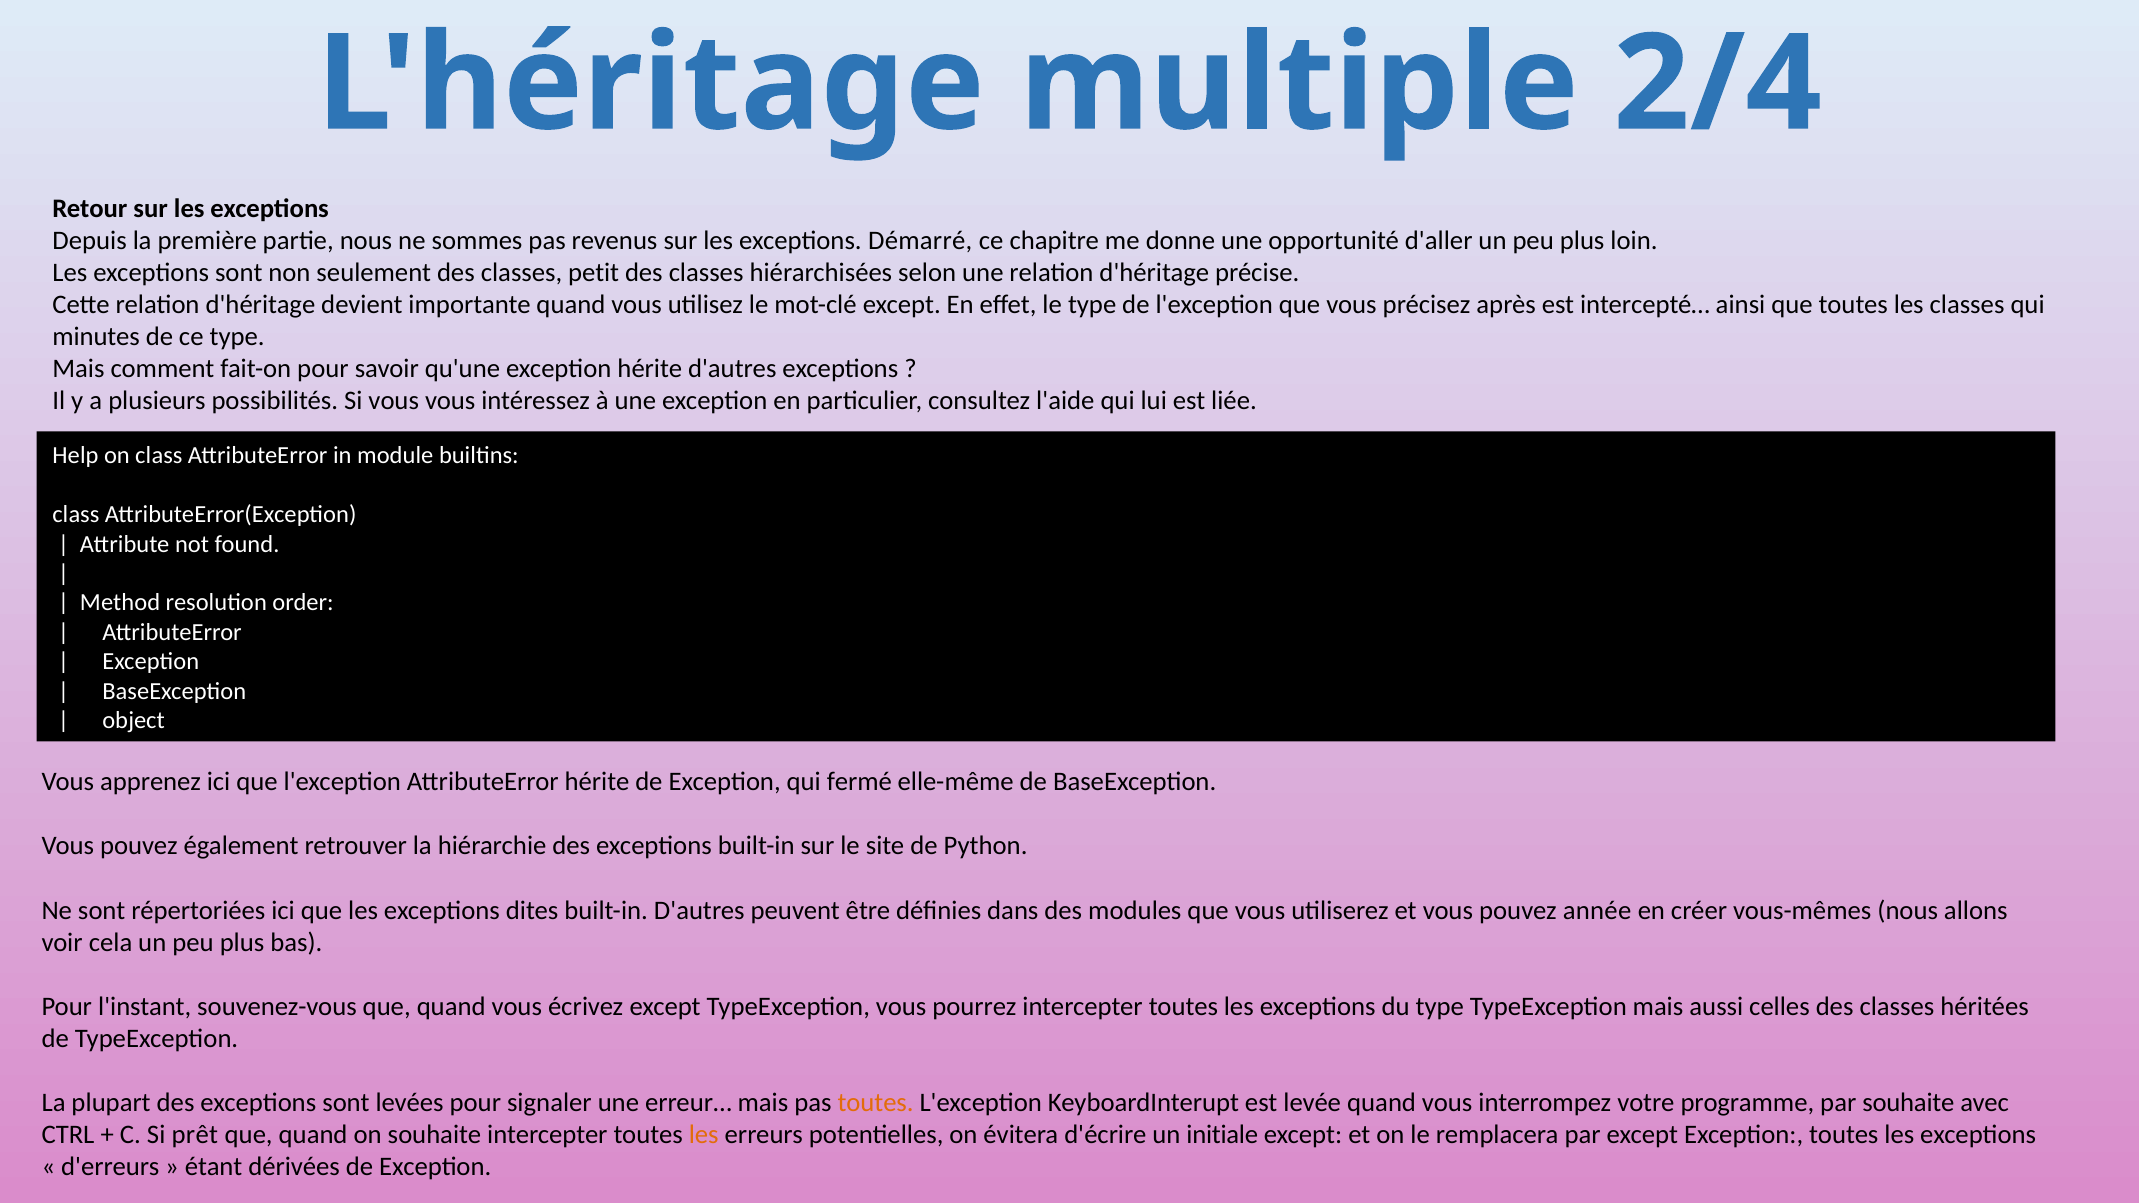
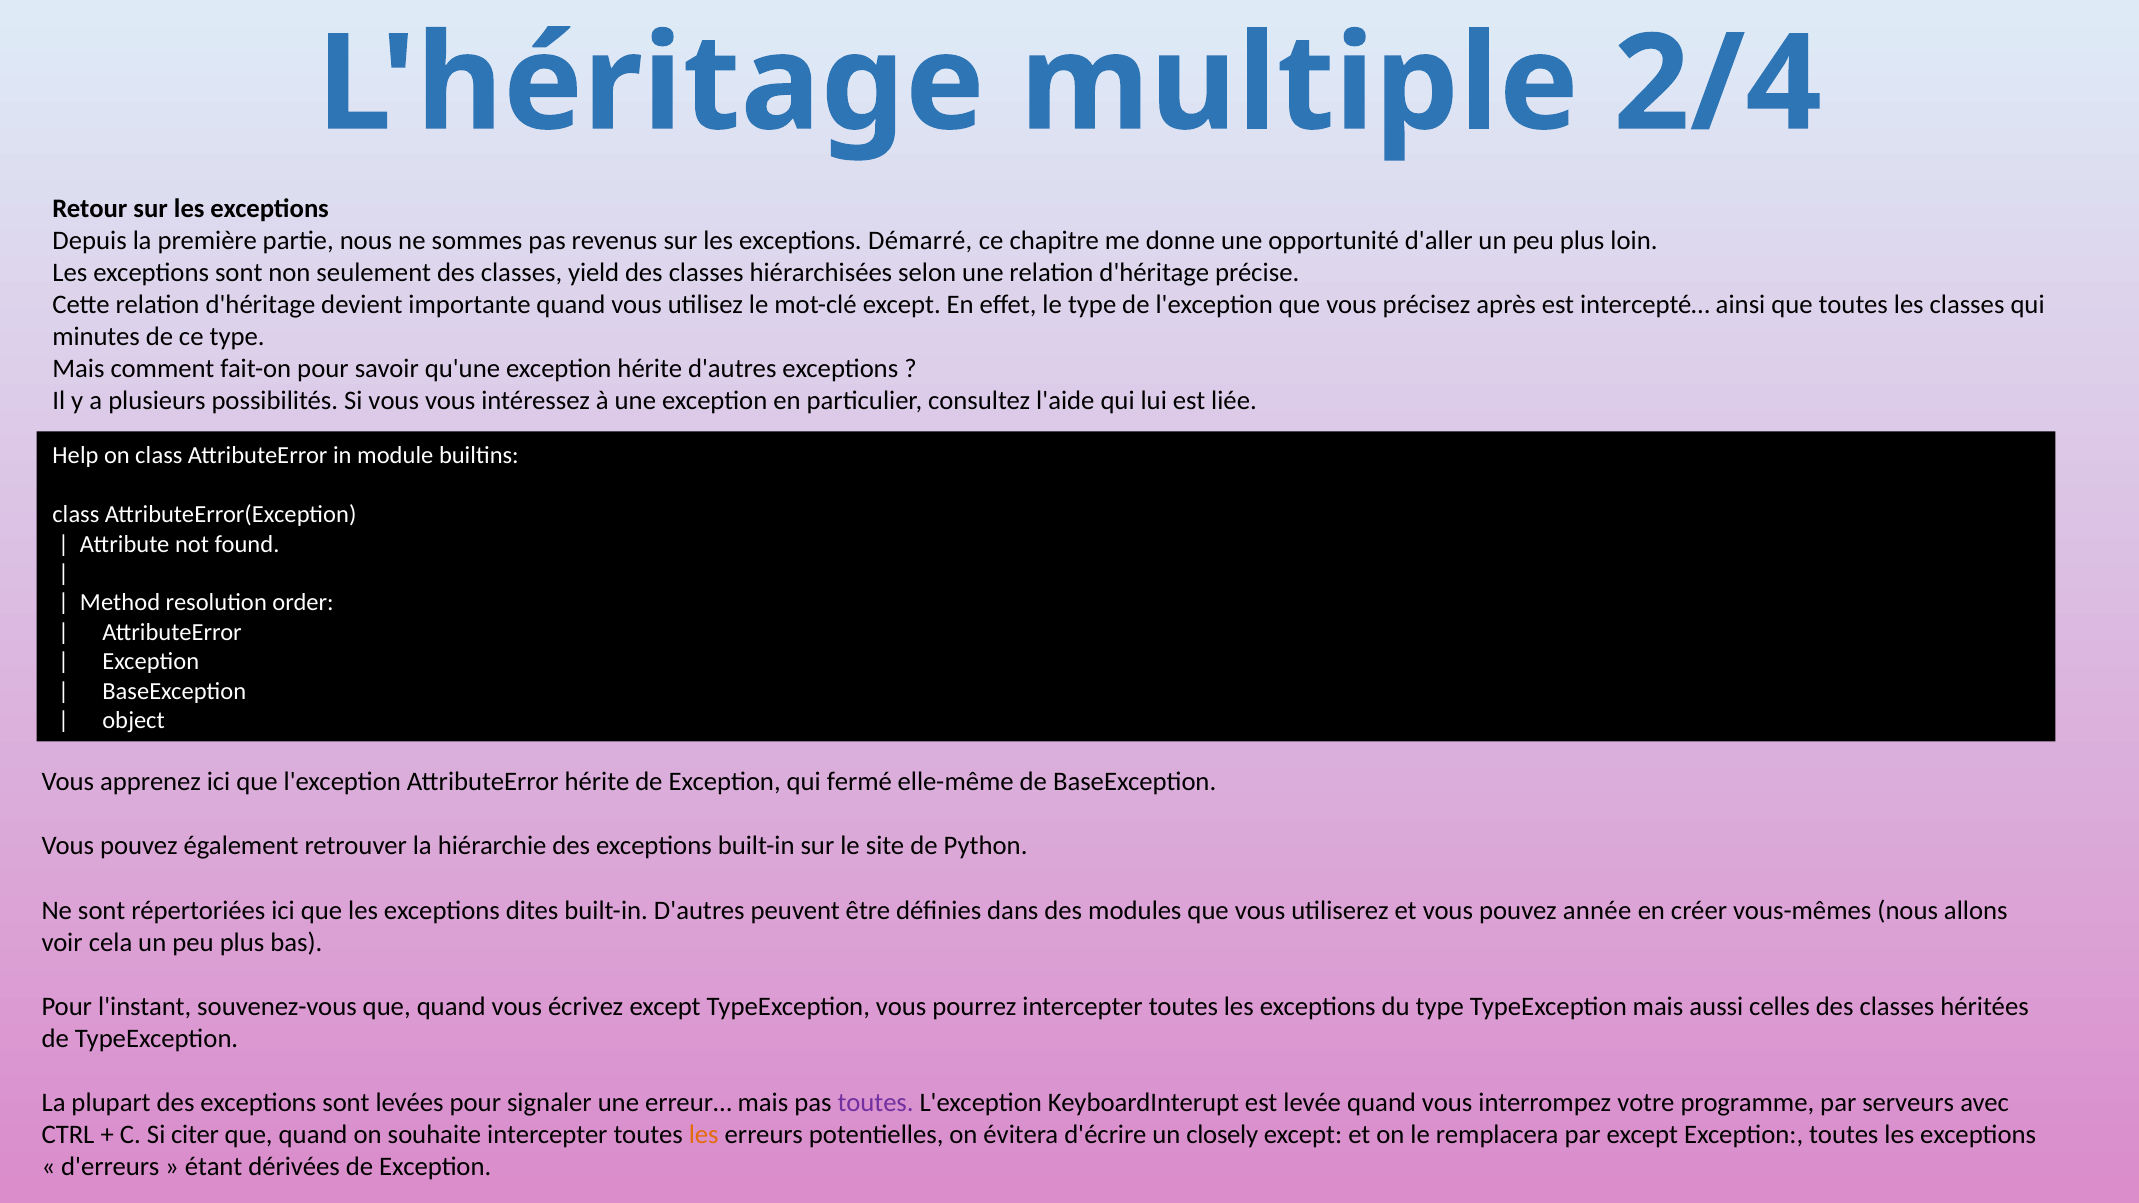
petit: petit -> yield (594, 273)
toutes colour: orange -> purple (876, 1103)
par souhaite: souhaite -> serveurs (1908, 1103)
prêt: prêt -> citer (195, 1135)
initiale: initiale -> closely (1222, 1135)
